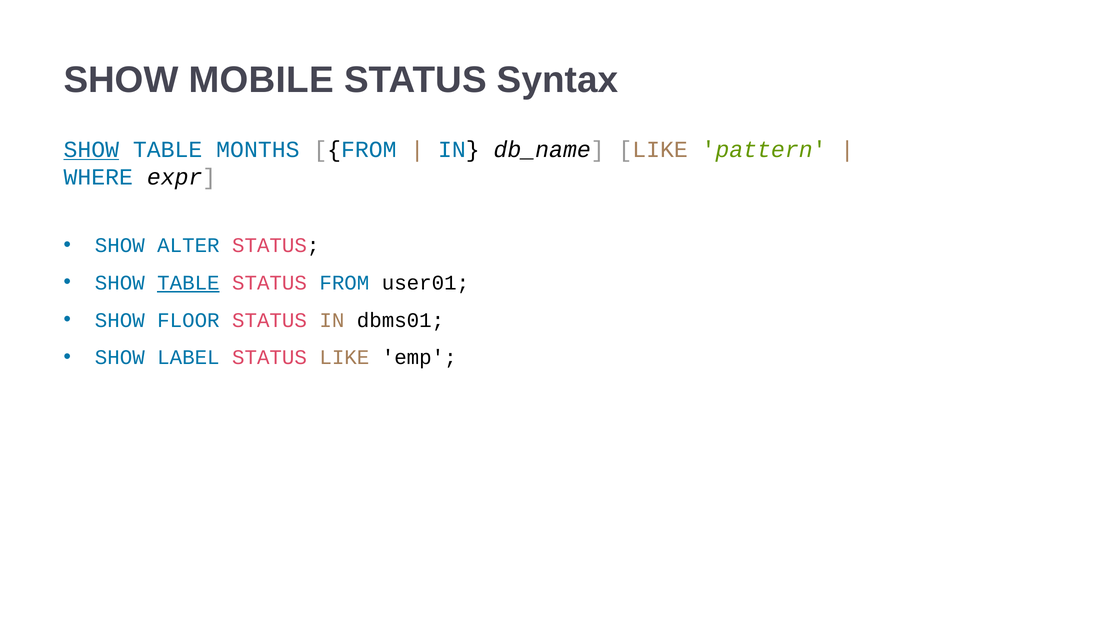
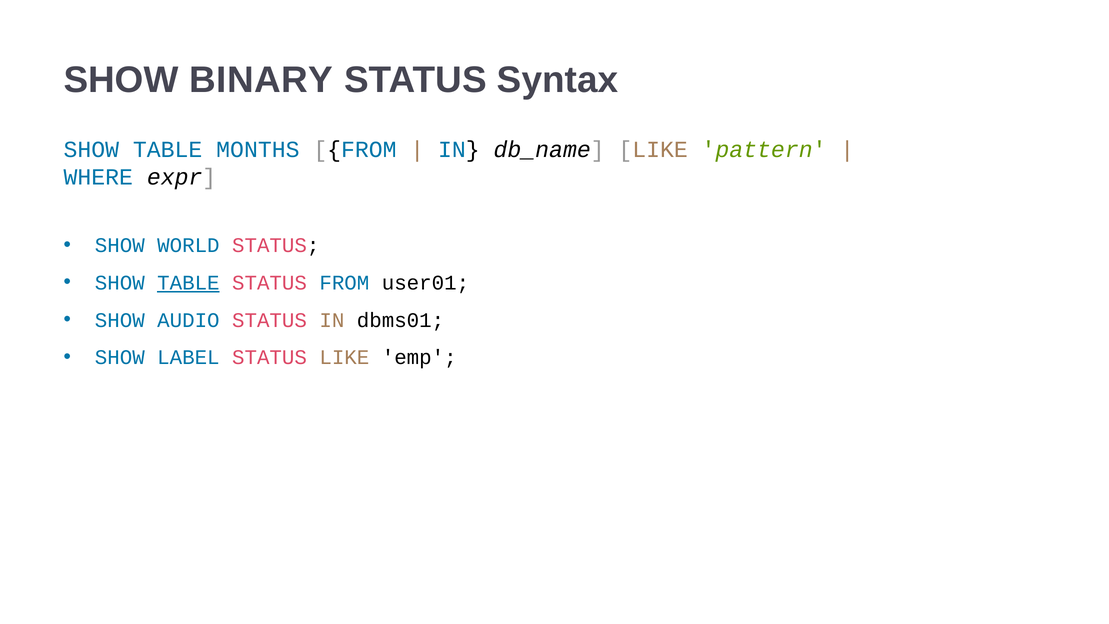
MOBILE: MOBILE -> BINARY (261, 80)
SHOW underline: present -> none (91, 149)
ALTER: ALTER -> WORLD (188, 245)
FLOOR: FLOOR -> AUDIO (188, 320)
